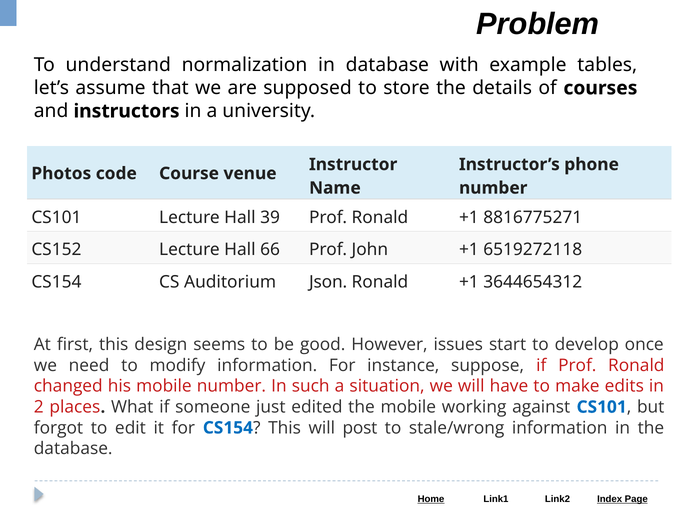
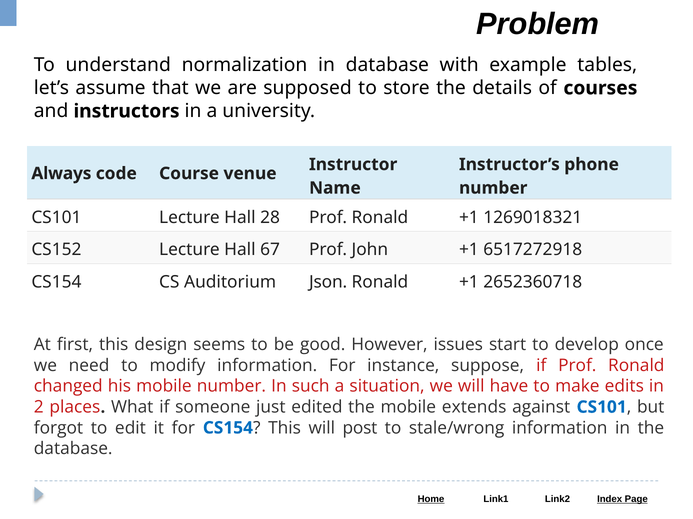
Photos: Photos -> Always (61, 174)
39: 39 -> 28 (270, 218)
8816775271: 8816775271 -> 1269018321 (533, 218)
66: 66 -> 67 (270, 250)
6519272118: 6519272118 -> 6517272918 (533, 250)
3644654312: 3644654312 -> 2652360718 (533, 282)
working: working -> extends (474, 408)
